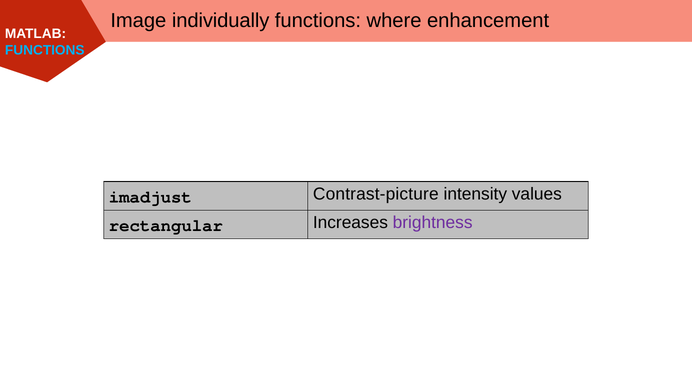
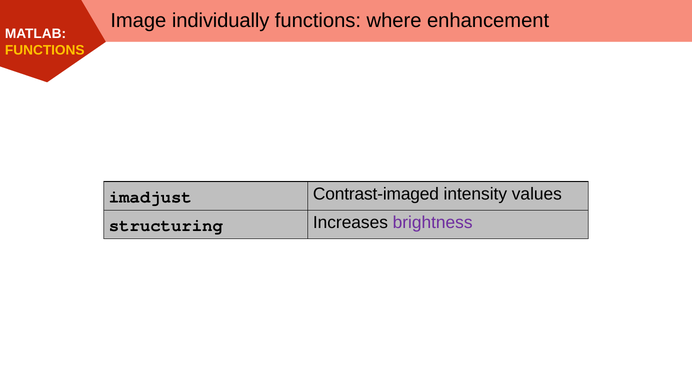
FUNCTIONS colour: light blue -> yellow (45, 50)
Contrast-picture: Contrast-picture -> Contrast-imaged (376, 194)
rectangular: rectangular -> structuring (166, 226)
